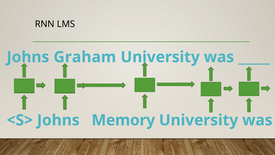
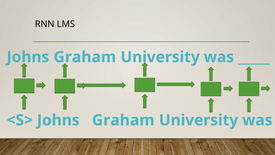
<S> Johns Memory: Memory -> Graham (123, 120)
